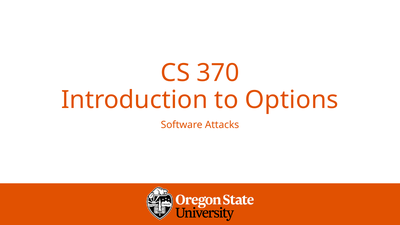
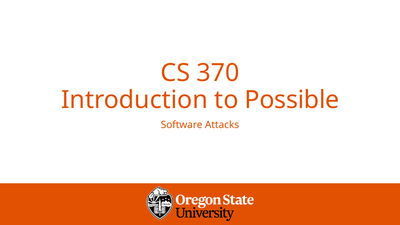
Options: Options -> Possible (292, 100)
